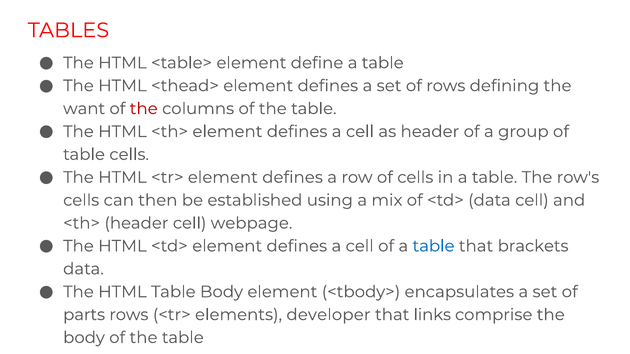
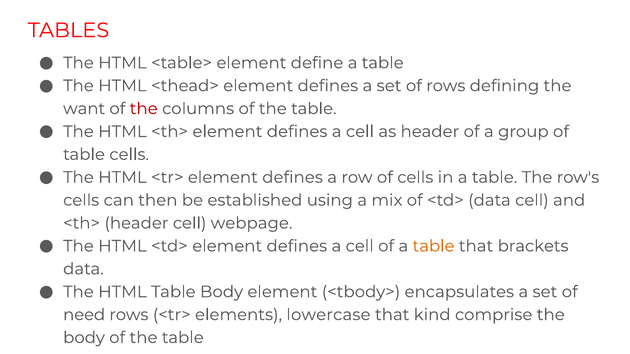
table colour: blue -> orange (434, 246)
parts: parts -> need (84, 315)
developer: developer -> lowercase (328, 315)
links: links -> kind (432, 315)
